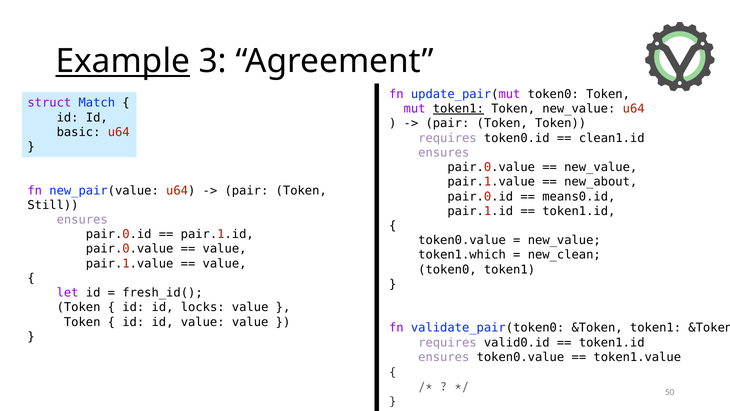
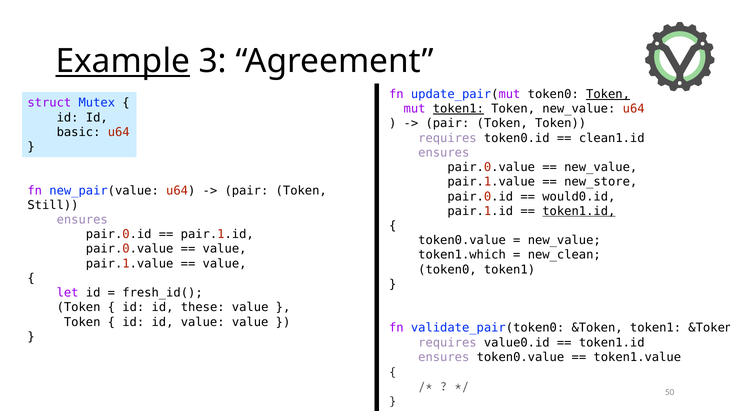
Token underline: none -> present (608, 94)
Match: Match -> Mutex (97, 103)
new_about: new_about -> new_store (601, 182)
means0.id: means0.id -> would0.id (579, 196)
token1.id underline: none -> present (579, 211)
locks: locks -> these (203, 307)
valid0.id: valid0.id -> value0.id (517, 342)
